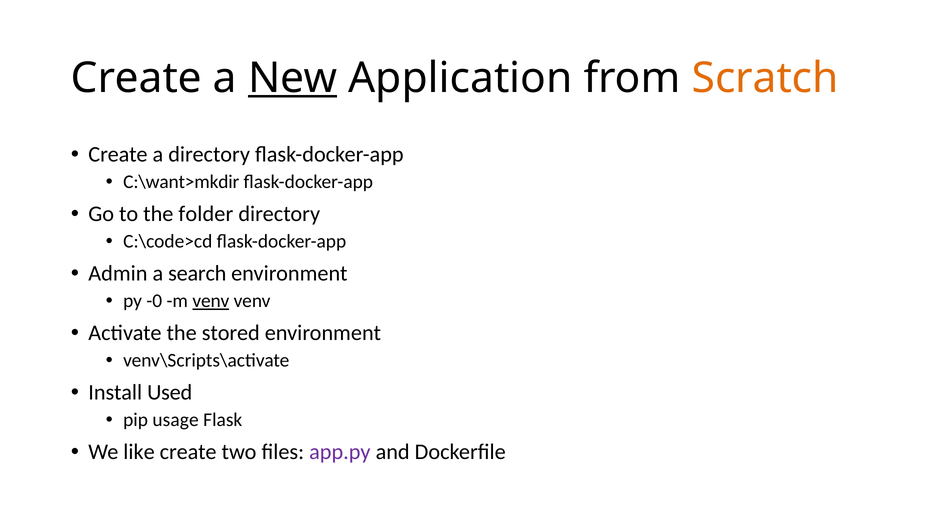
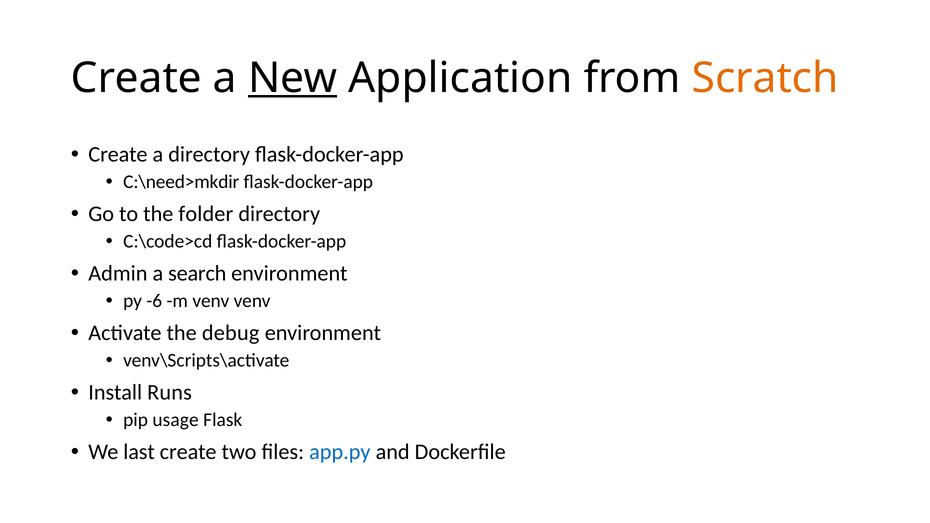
C:\want>mkdir: C:\want>mkdir -> C:\need>mkdir (181, 182)
-0: -0 -> -6 (154, 301)
venv underline: present -> none (211, 301)
stored: stored -> debug (231, 333)
Used: Used -> Runs (170, 393)
like: like -> last (139, 452)
app.py colour: purple -> blue (340, 452)
